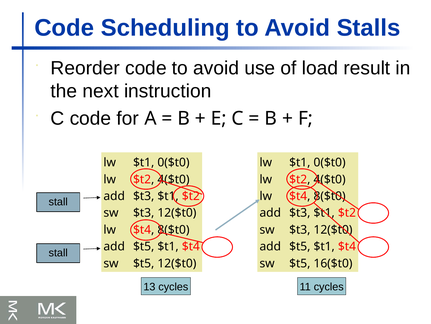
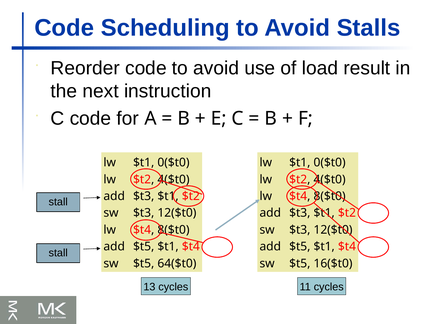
$t5 12($t0: 12($t0 -> 64($t0 (177, 263)
